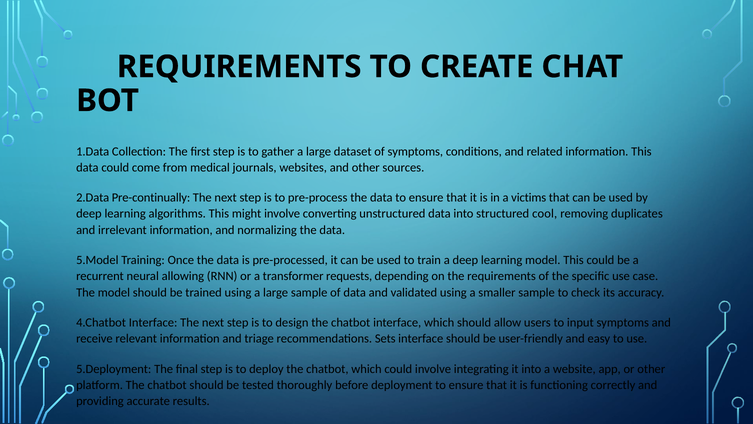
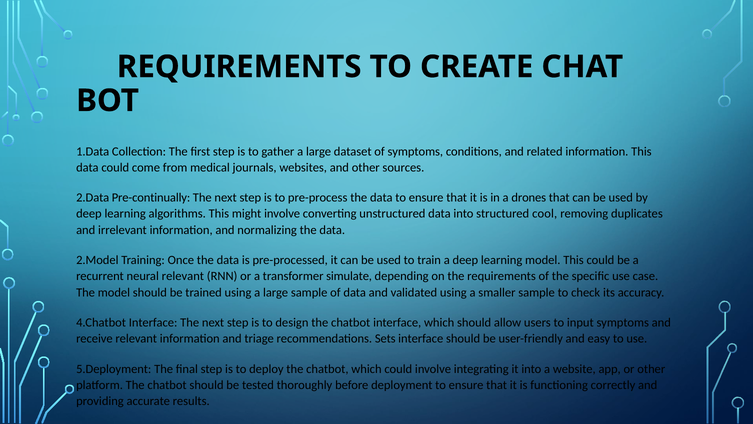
victims: victims -> drones (529, 198)
5.Model: 5.Model -> 2.Model (97, 260)
neural allowing: allowing -> relevant (183, 276)
requests: requests -> simulate (349, 276)
